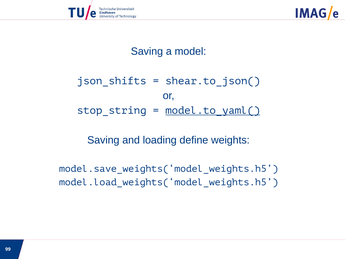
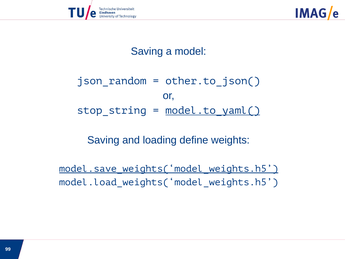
json_shifts: json_shifts -> json_random (112, 81)
shear.to_json(: shear.to_json( -> other.to_json( (213, 81)
model.save_weights(‘model_weights.h5 underline: none -> present (169, 169)
